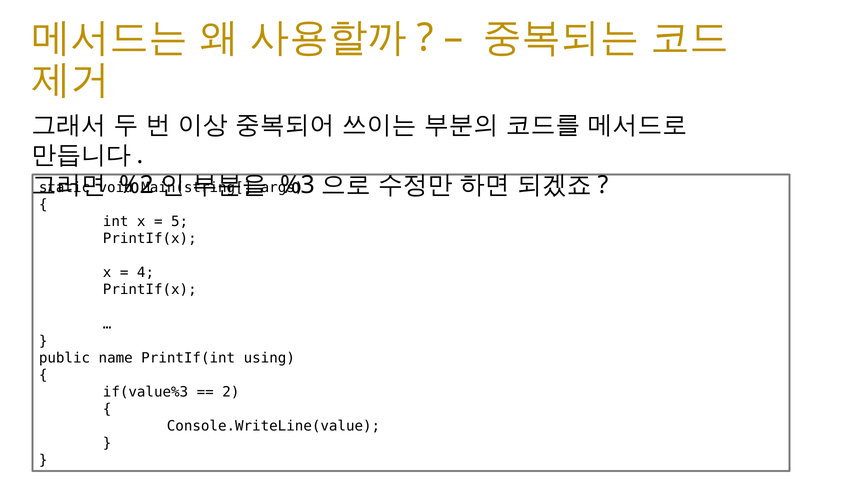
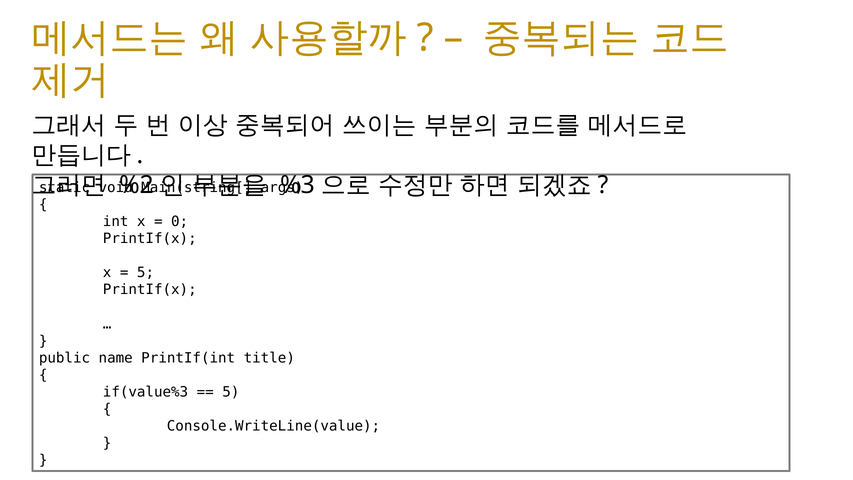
5: 5 -> 0 (180, 221)
4: 4 -> 5 (146, 273)
using: using -> title (269, 358)
2: 2 -> 5 (231, 392)
